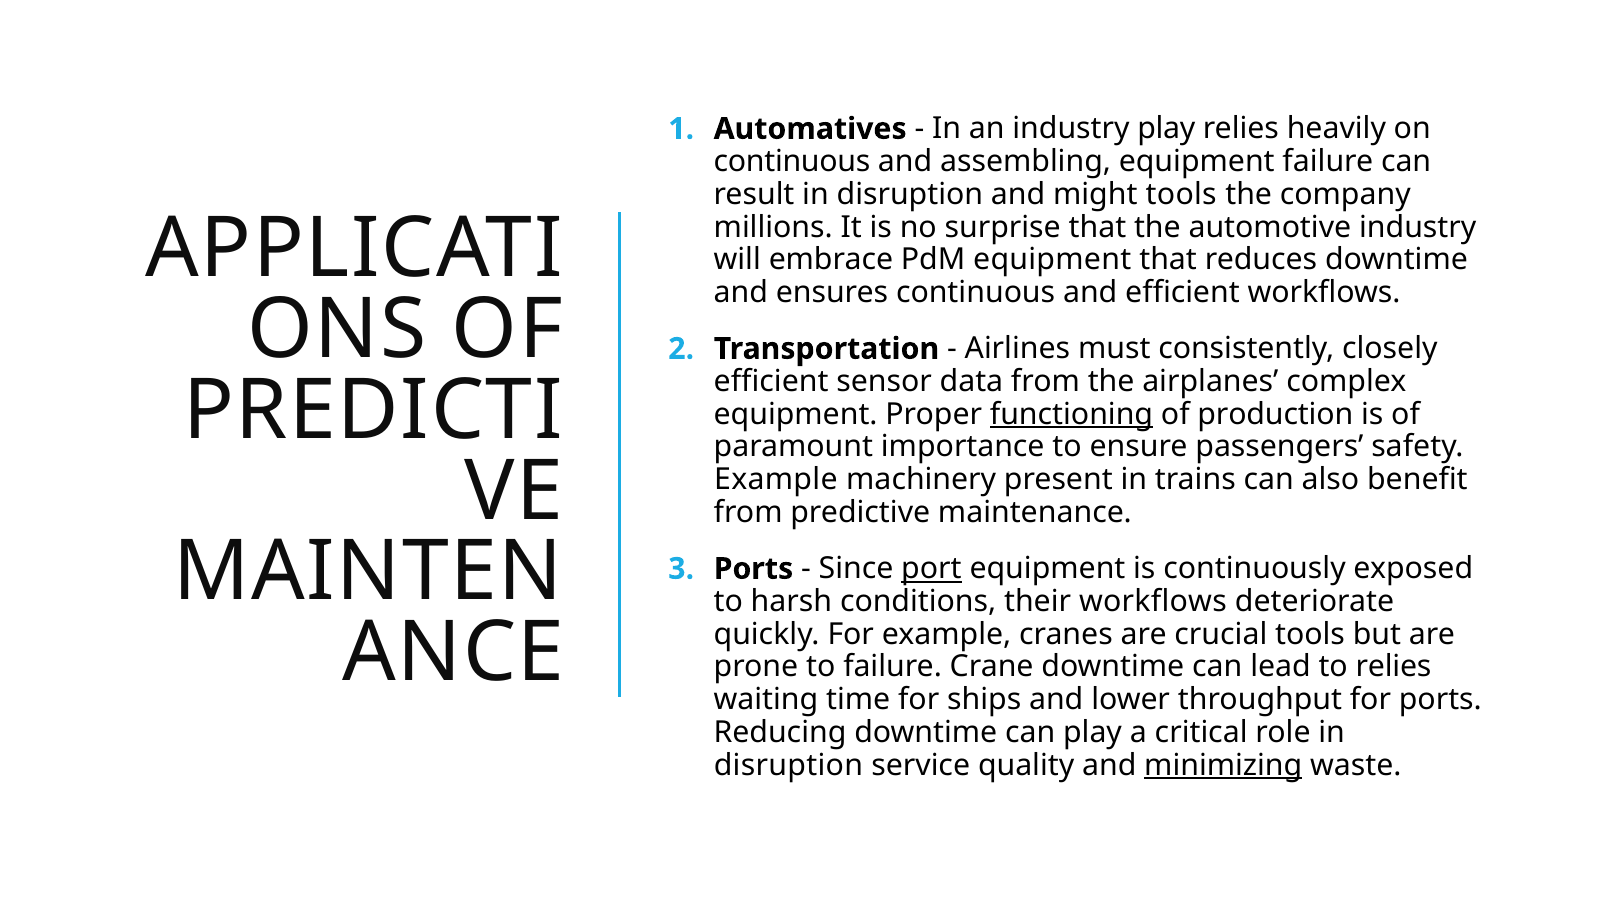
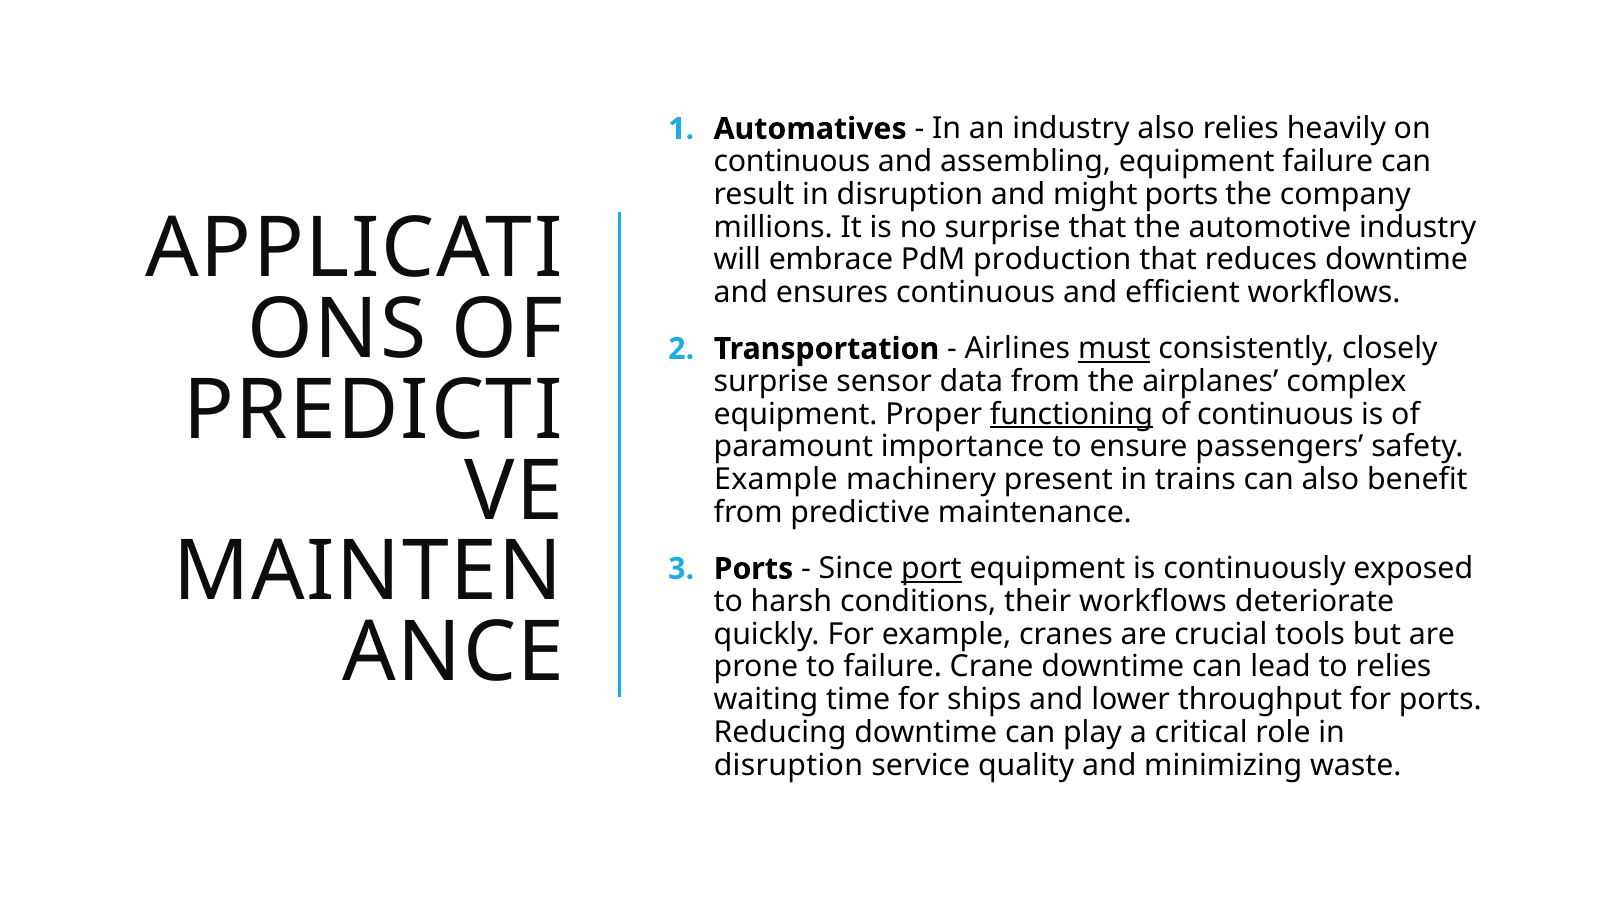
industry play: play -> also (1166, 129)
might tools: tools -> ports (1182, 194)
PdM equipment: equipment -> production (1052, 260)
must underline: none -> present (1114, 349)
efficient: efficient -> surprise (771, 381)
of production: production -> continuous (1275, 414)
minimizing underline: present -> none (1223, 765)
